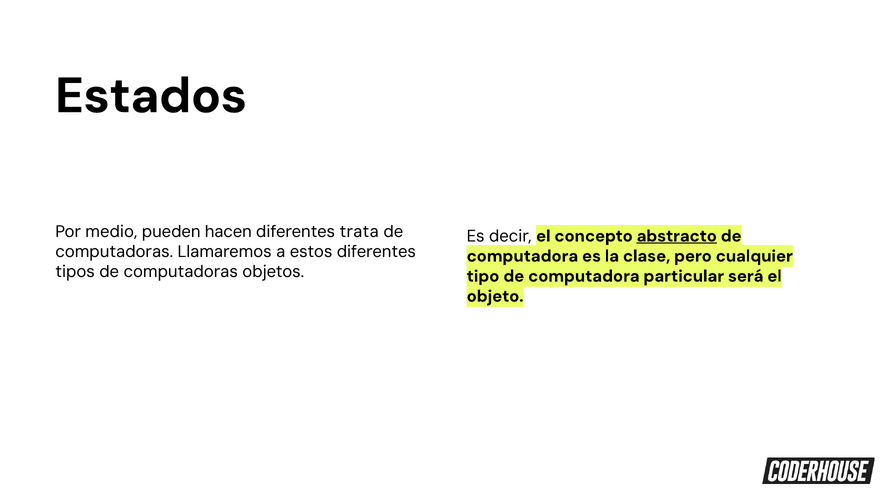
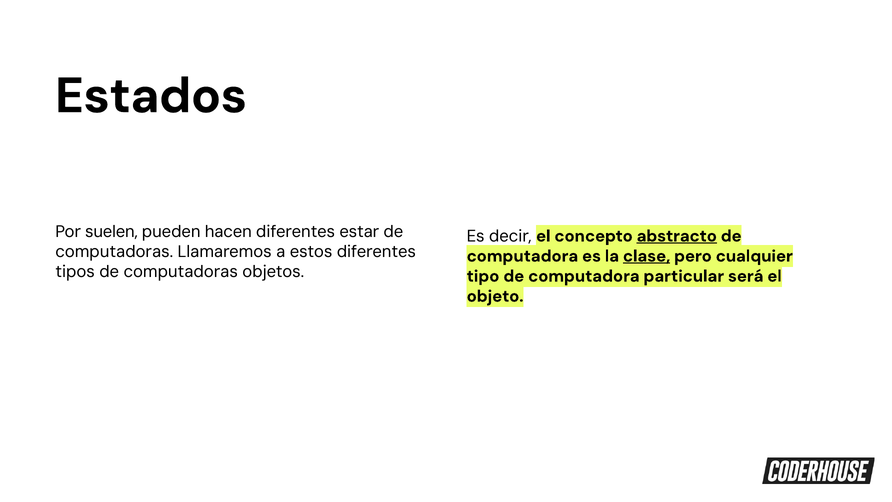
medio: medio -> suelen (111, 232)
trata: trata -> estar (359, 232)
clase underline: none -> present (647, 256)
